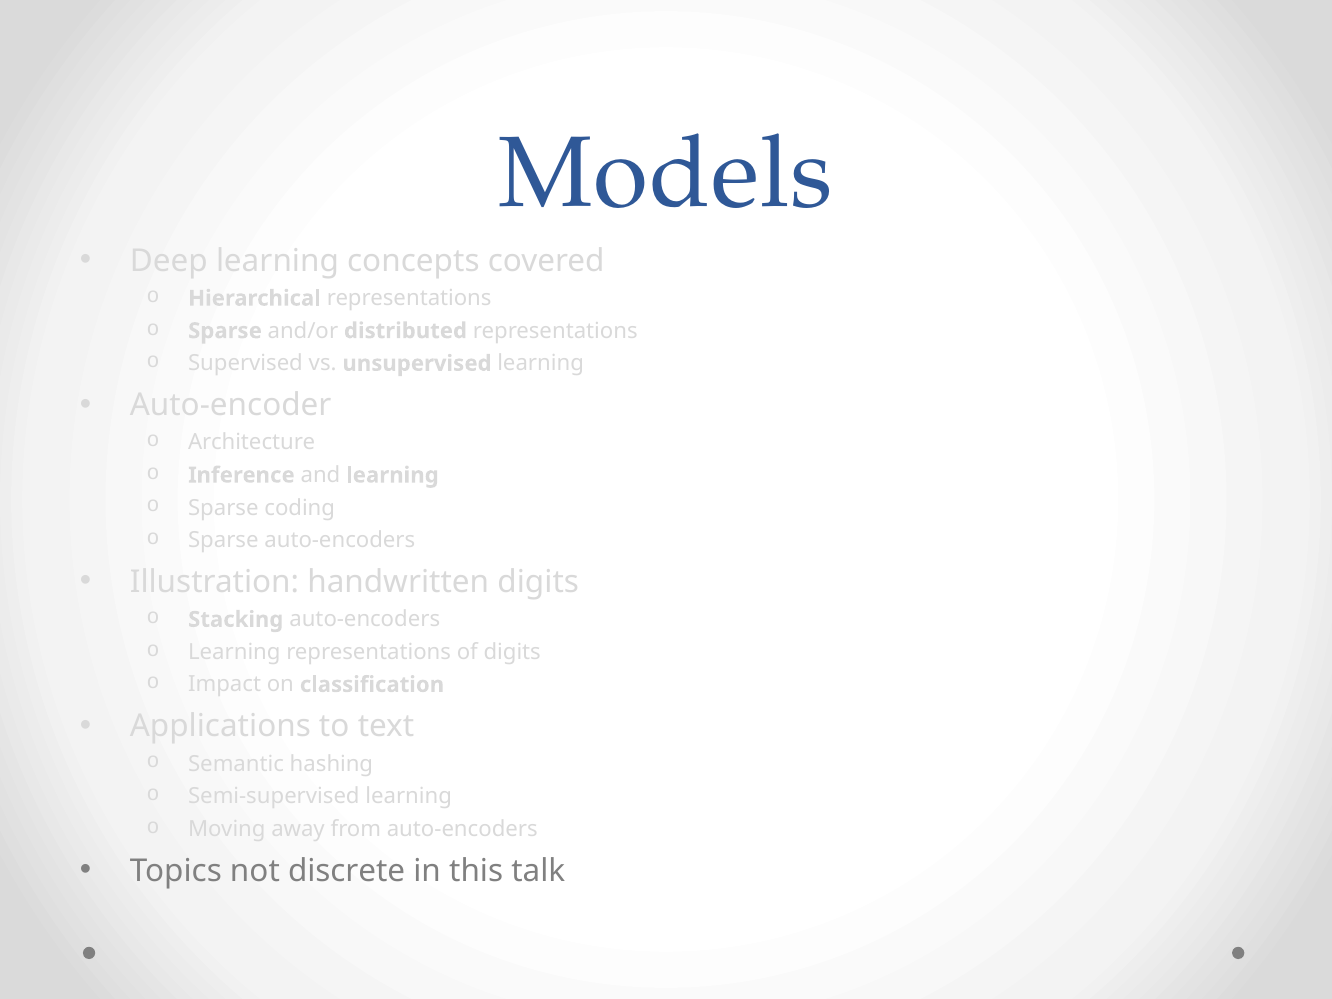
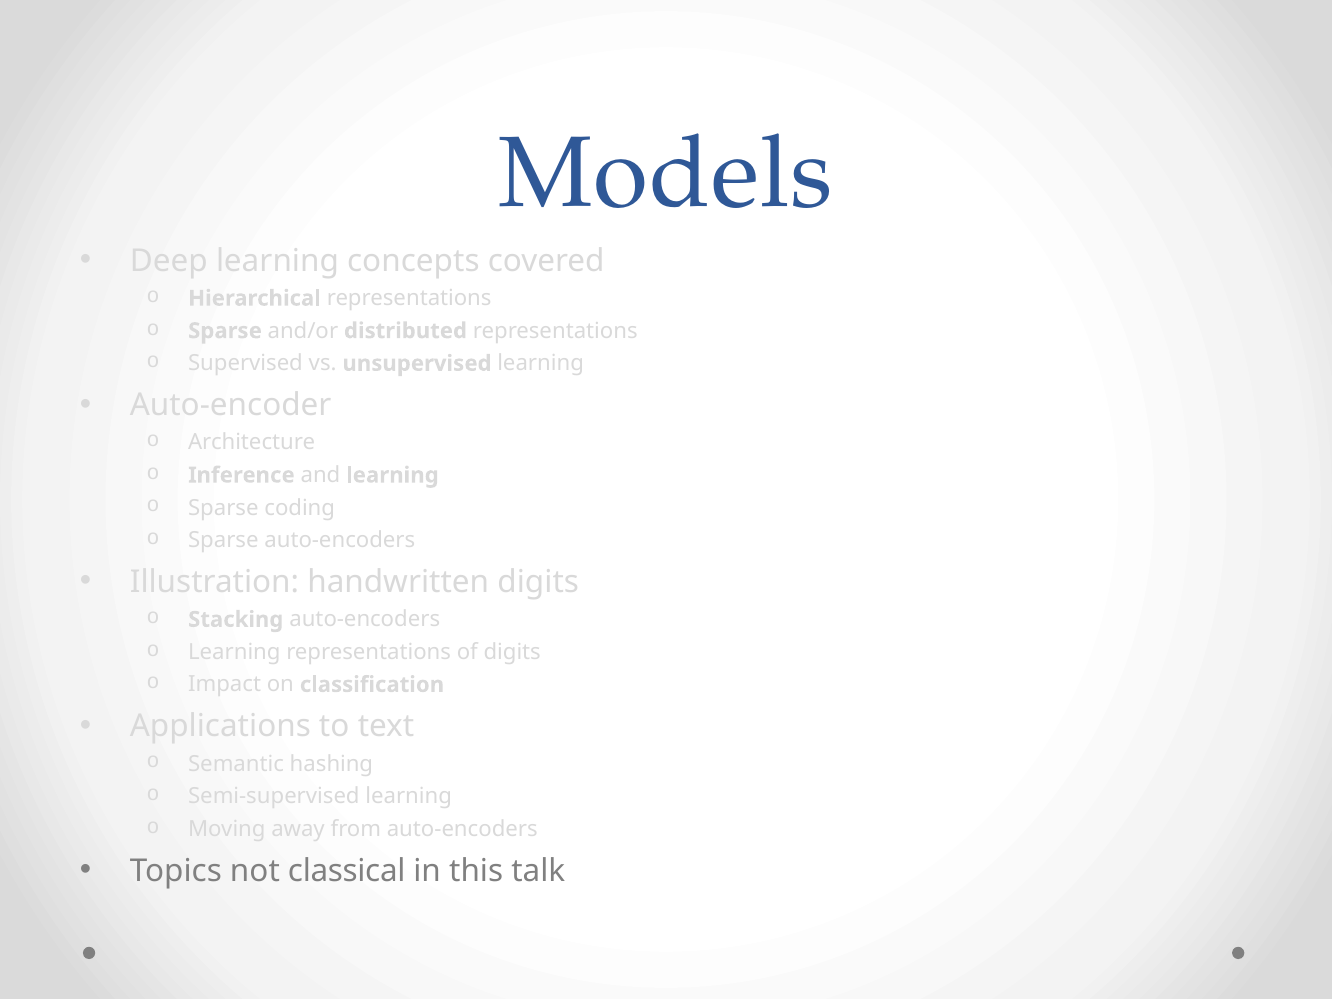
discrete: discrete -> classical (347, 871)
